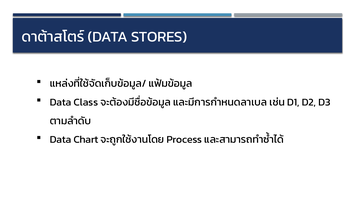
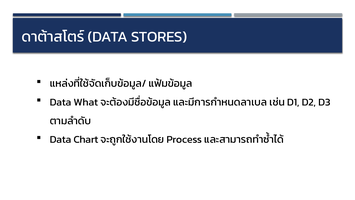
Class: Class -> What (86, 102)
